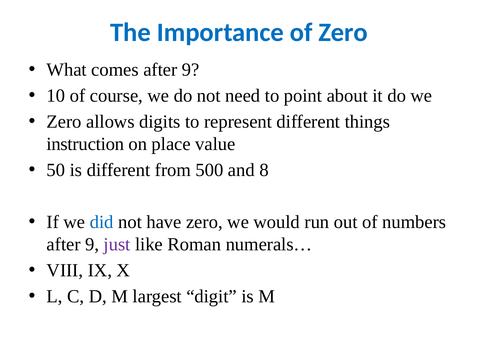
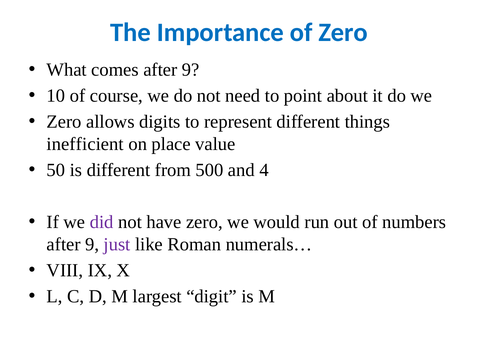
instruction: instruction -> inefficient (85, 144)
8: 8 -> 4 (264, 170)
did colour: blue -> purple (102, 222)
